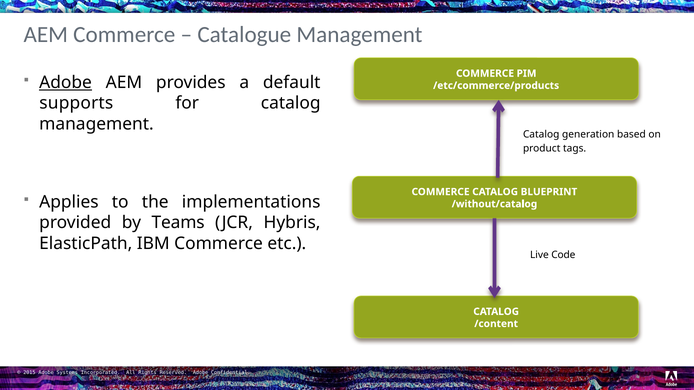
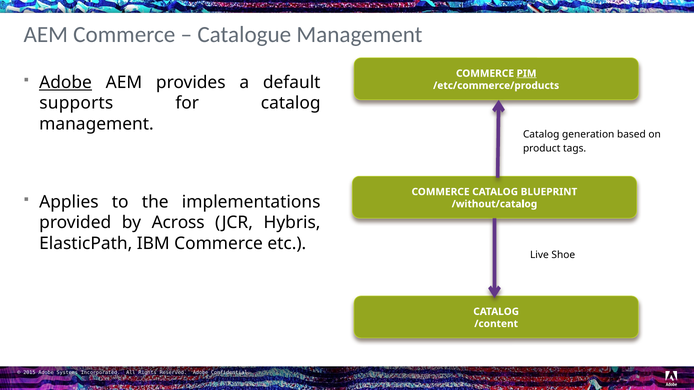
PIM underline: none -> present (527, 74)
Teams: Teams -> Across (178, 223)
Code: Code -> Shoe (563, 255)
